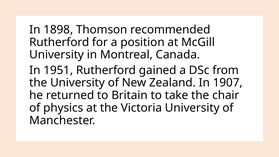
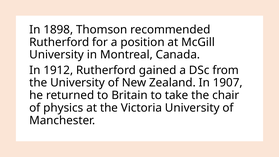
1951: 1951 -> 1912 (58, 70)
